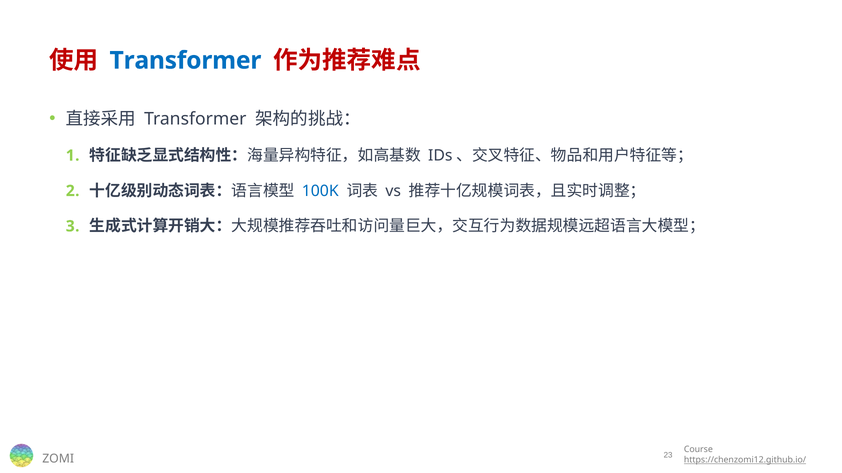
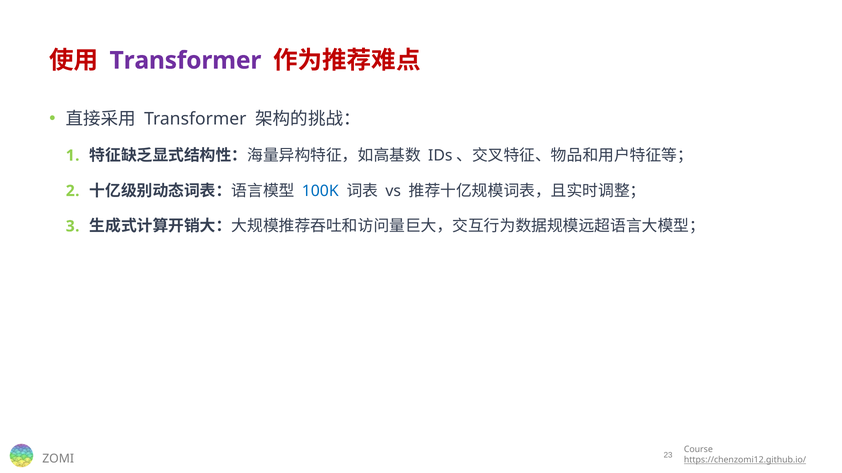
Transformer colour: blue -> purple (185, 61)
